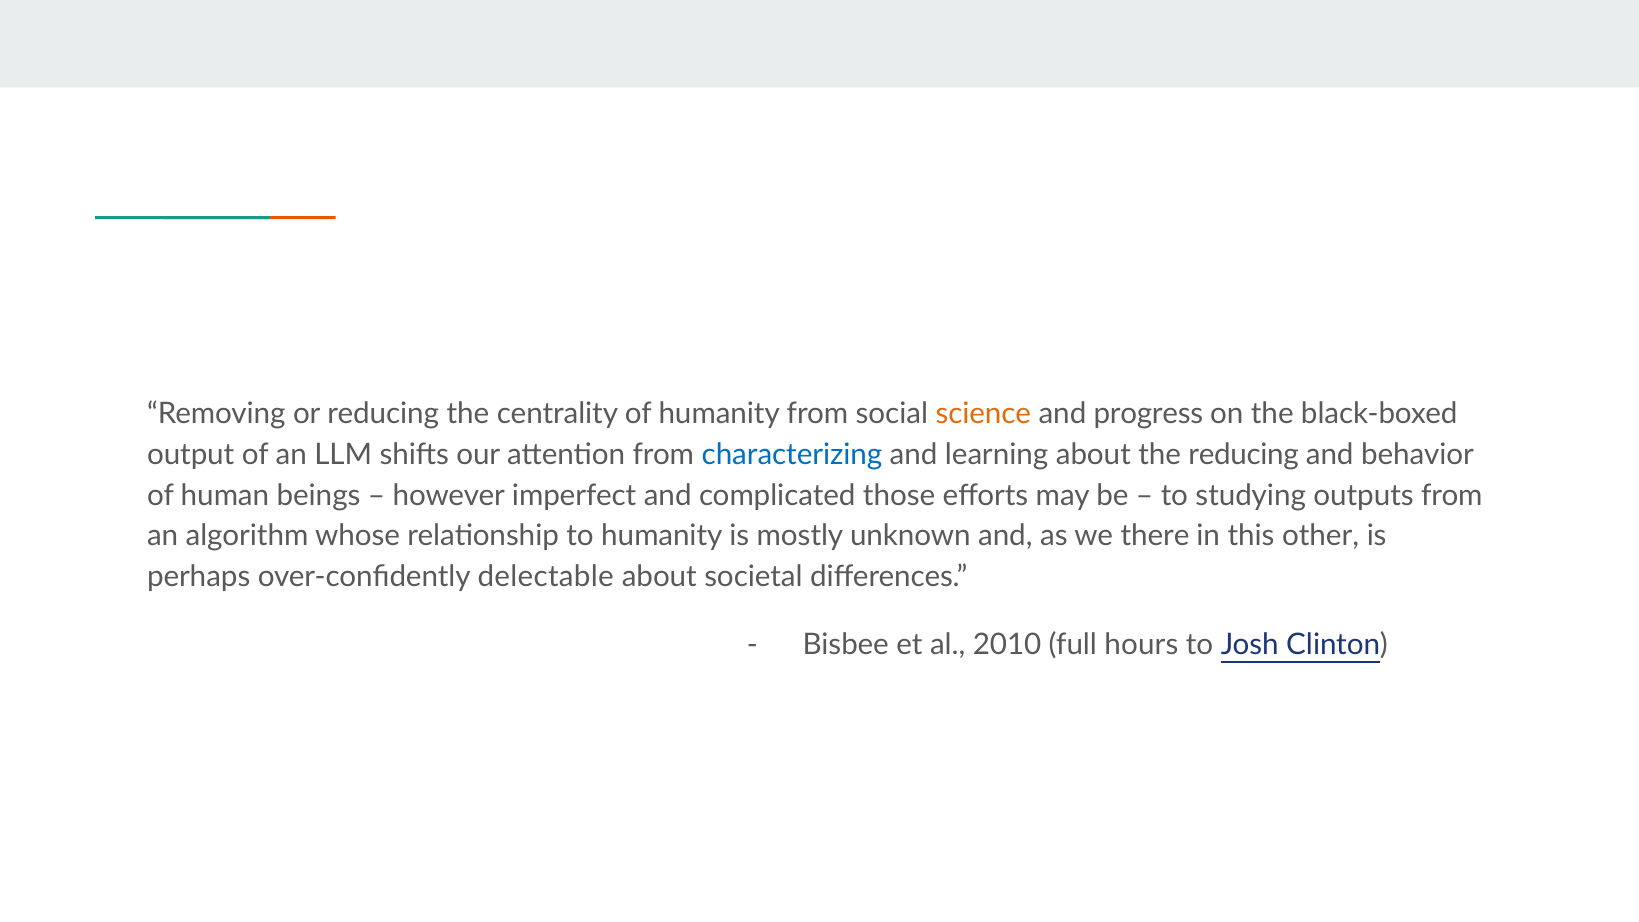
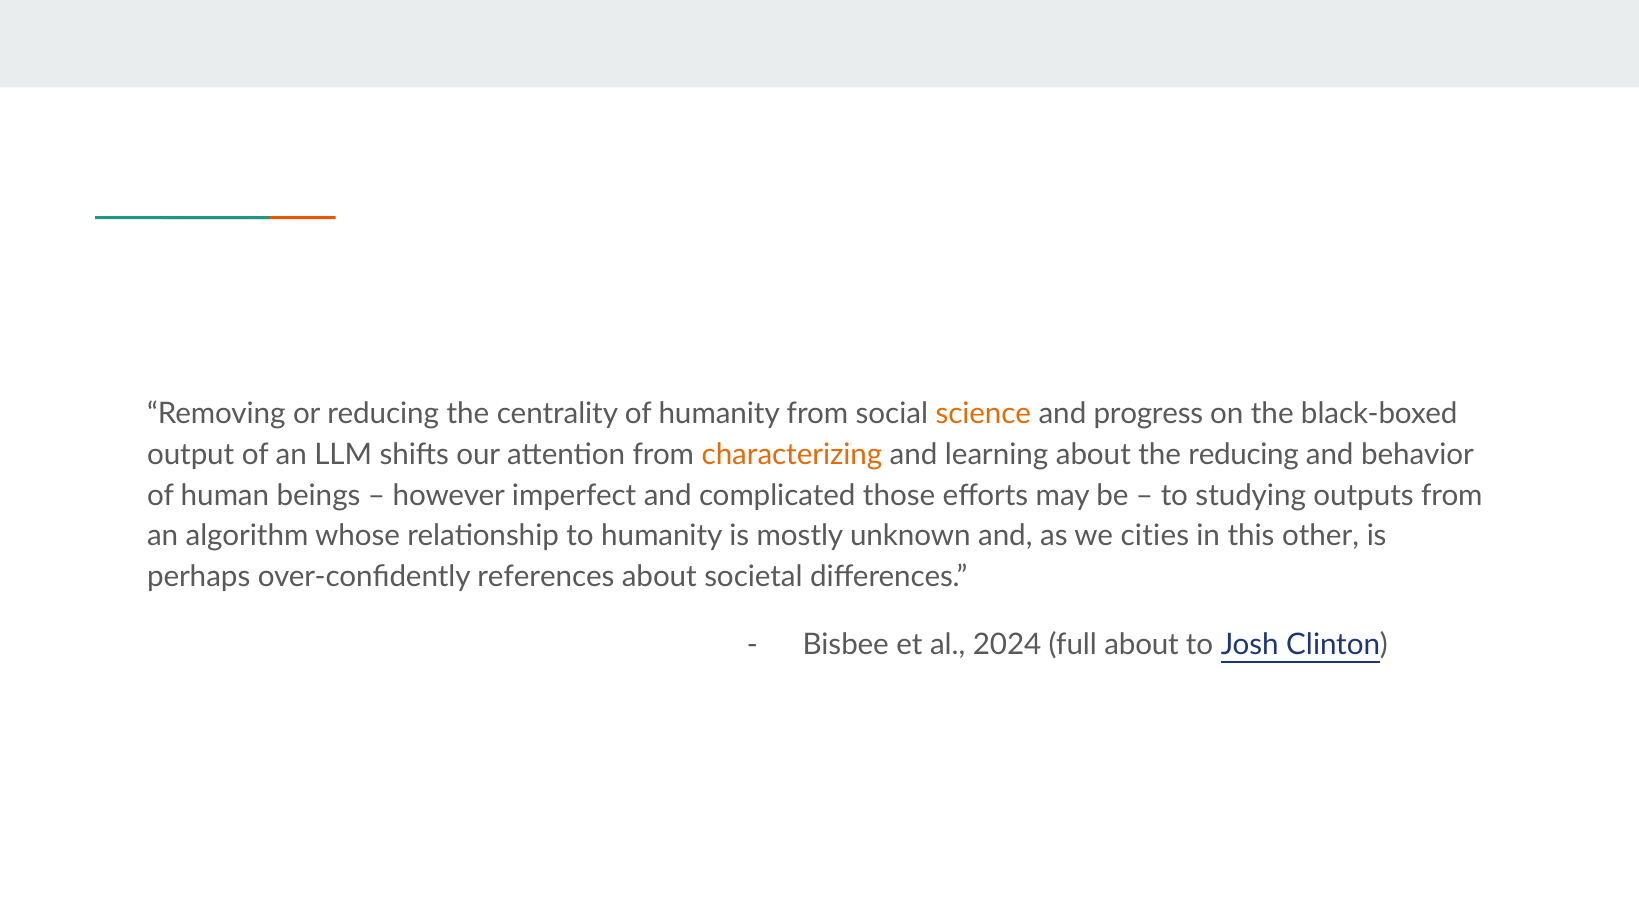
characterizing colour: blue -> orange (792, 455)
there: there -> cities (1155, 536)
delectable: delectable -> references (546, 577)
2010: 2010 -> 2024 (1007, 645)
full hours: hours -> about (1142, 645)
